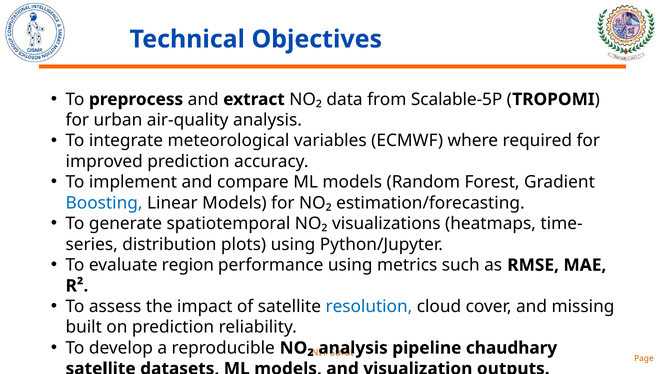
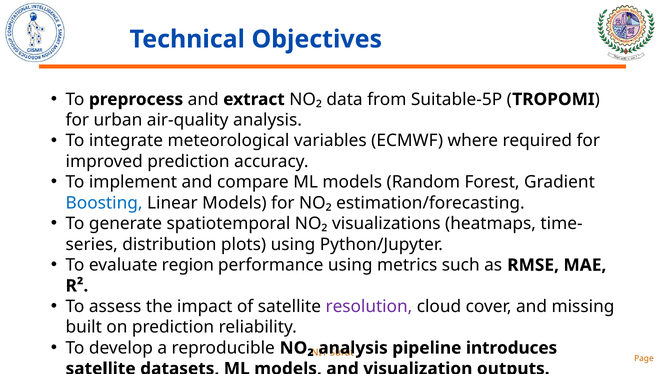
Scalable-5P: Scalable-5P -> Suitable-5P (457, 99)
resolution colour: blue -> purple (369, 307)
chaudhary: chaudhary -> introduces (512, 348)
